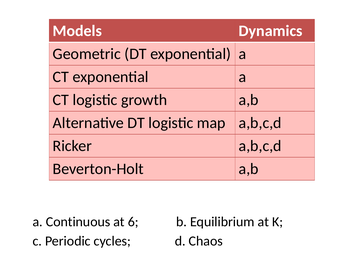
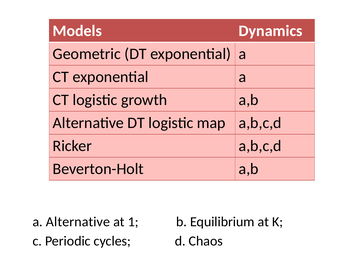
a Continuous: Continuous -> Alternative (78, 222)
6: 6 -> 1 (133, 222)
